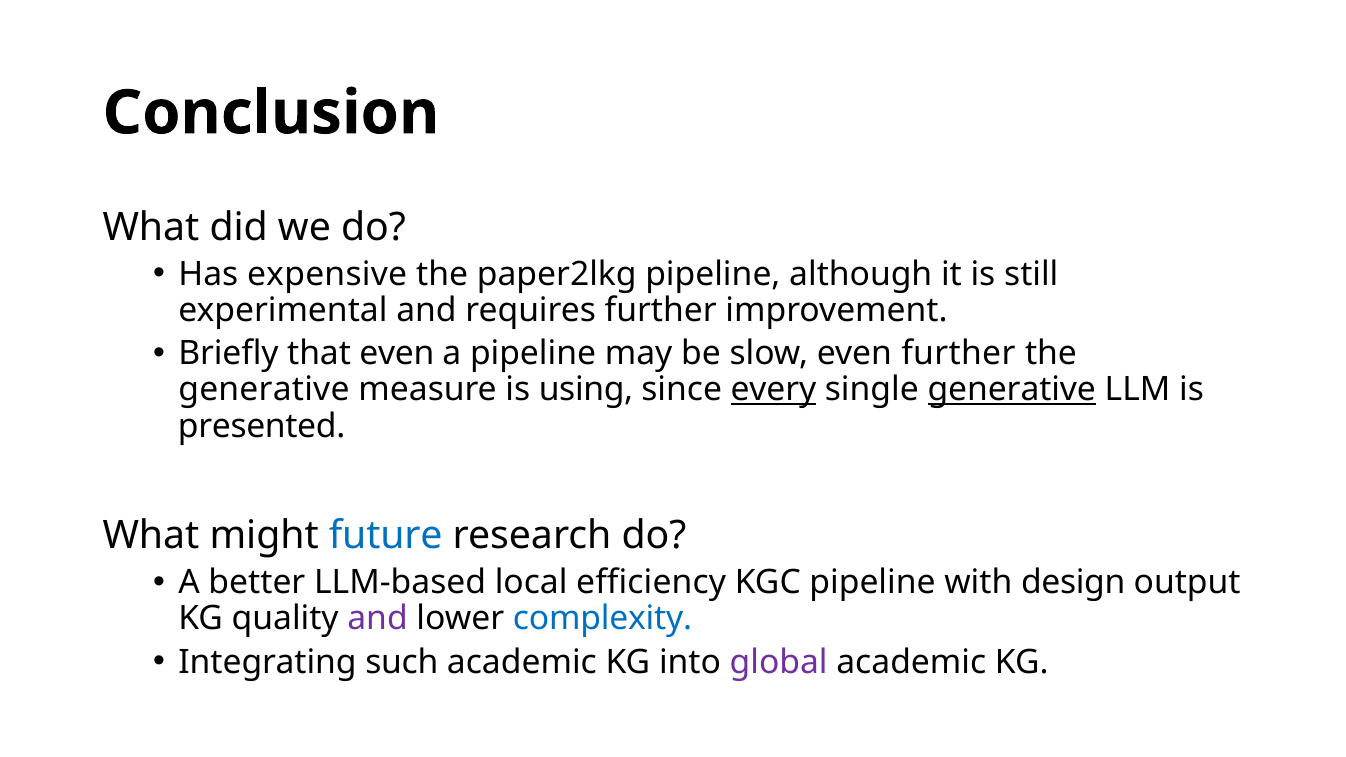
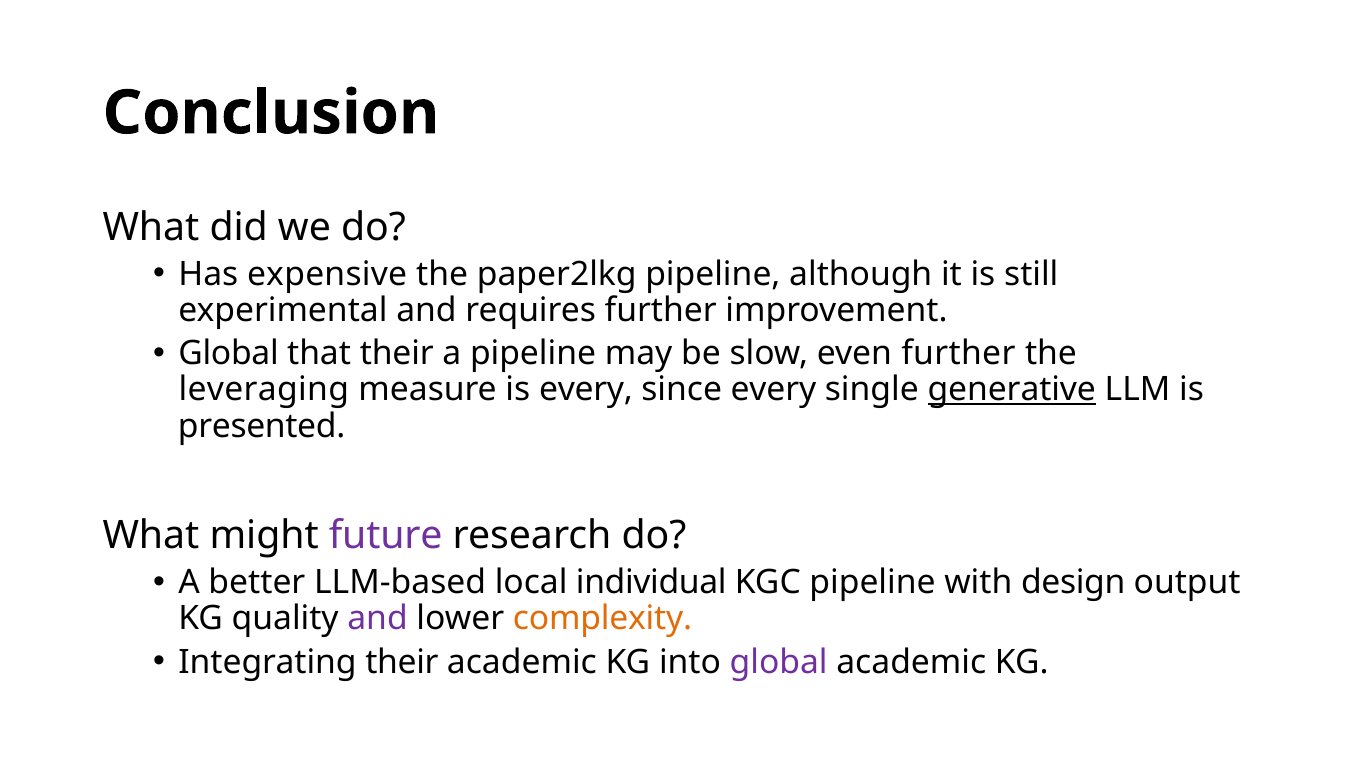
Briefly: Briefly -> Global (229, 354)
that even: even -> their (397, 354)
generative: generative -> leveraging (264, 390)
is using: using -> every (586, 390)
every underline: present -> none (773, 390)
future colour: blue -> purple (386, 536)
efficiency: efficiency -> individual (651, 582)
complexity colour: blue -> orange (603, 619)
Integrating such: such -> their (402, 662)
